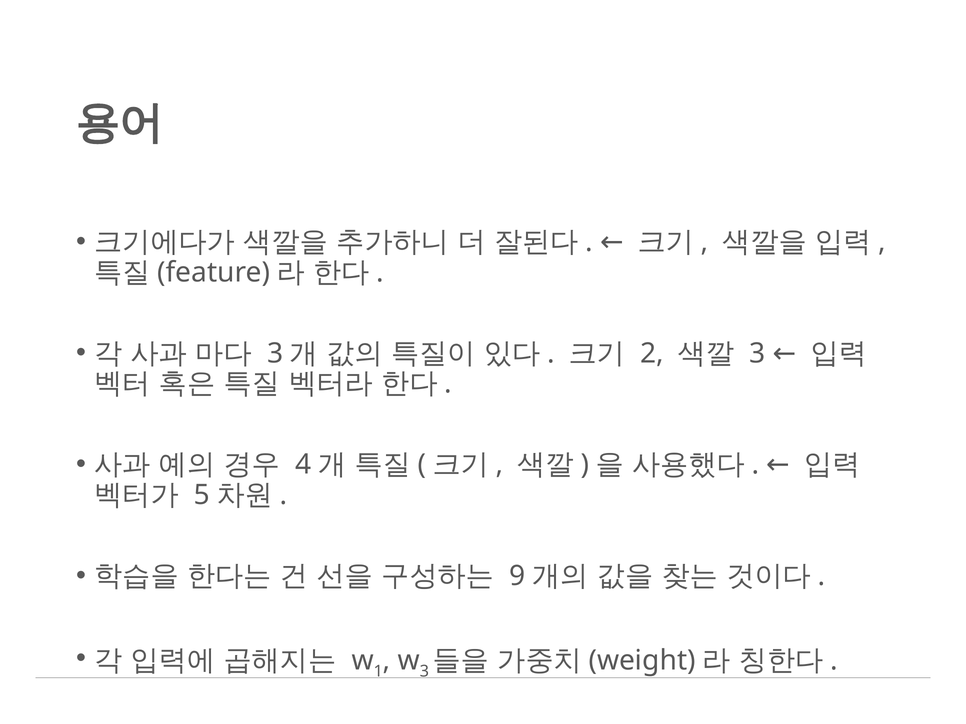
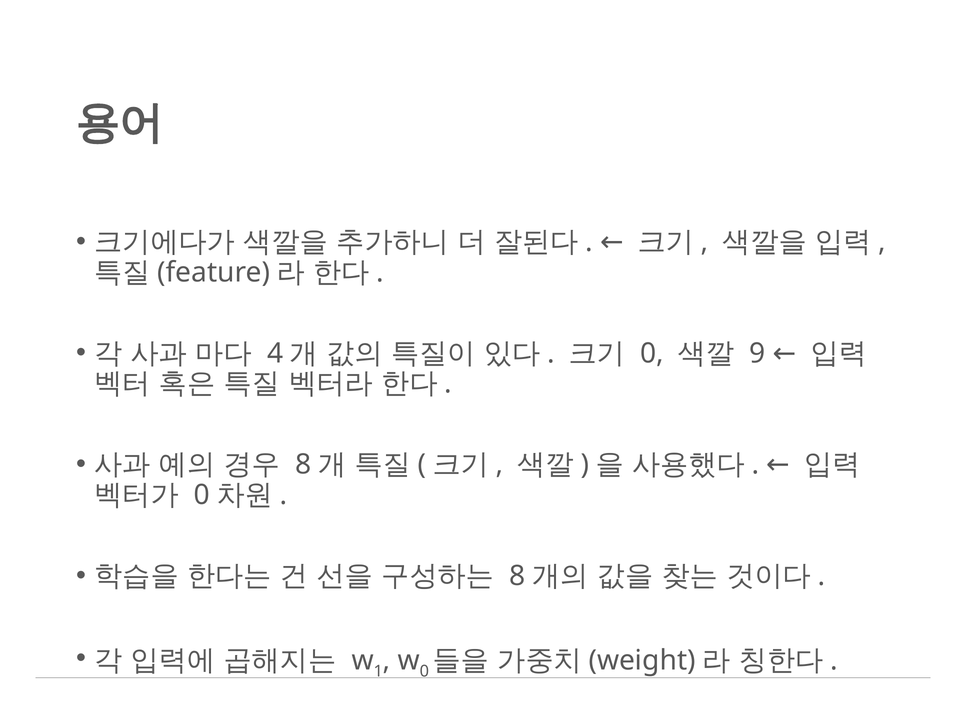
3: 3 -> 4 (275, 353)
2: 2 -> 0 (652, 353)
3: 3 -> 9 (757, 353)
4: 4 -> 8 (303, 465)
5: 5 -> 0 (202, 495)
9: 9 -> 8 (517, 576)
3: 3 -> 0 (424, 672)
